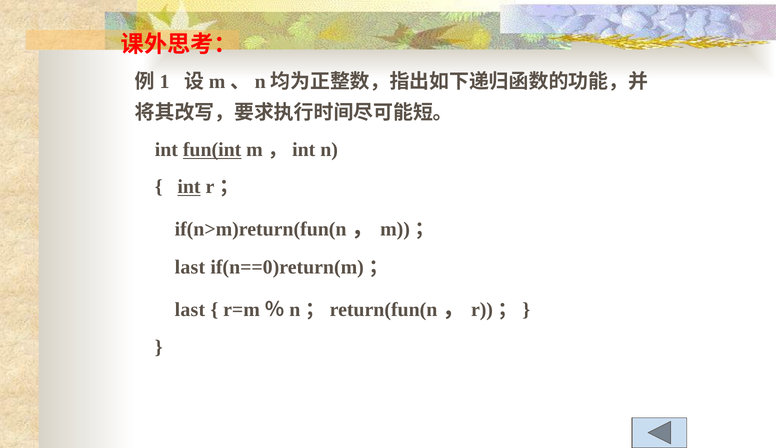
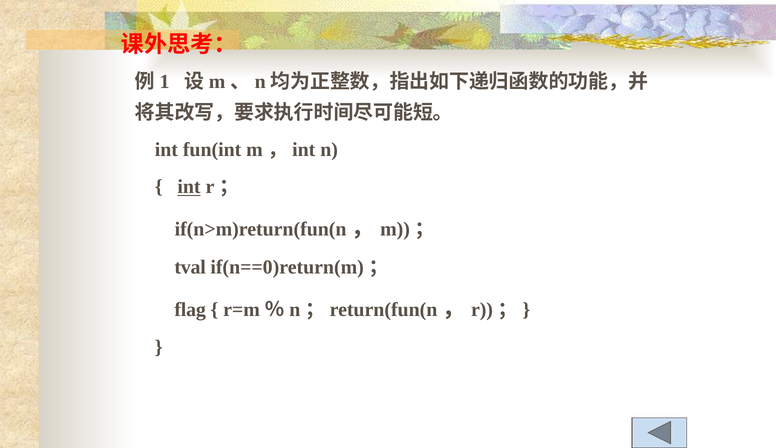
fun(int underline: present -> none (212, 150)
last: last -> tval (190, 267)
last: last -> flag (190, 310)
